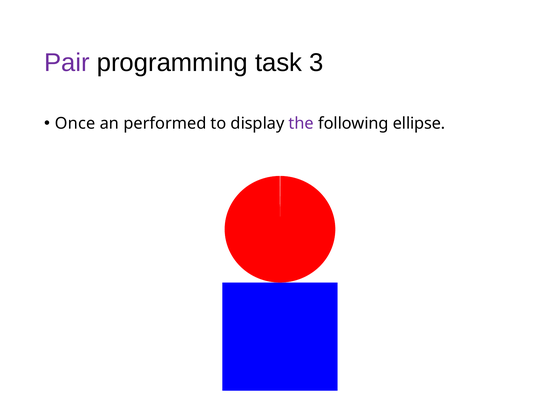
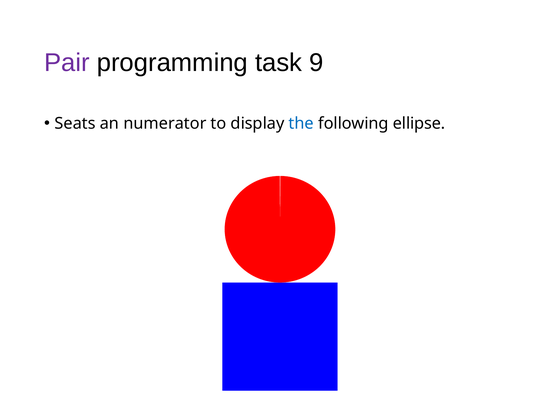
3: 3 -> 9 (316, 63)
Once: Once -> Seats (75, 123)
performed: performed -> numerator (165, 123)
the colour: purple -> blue (301, 123)
